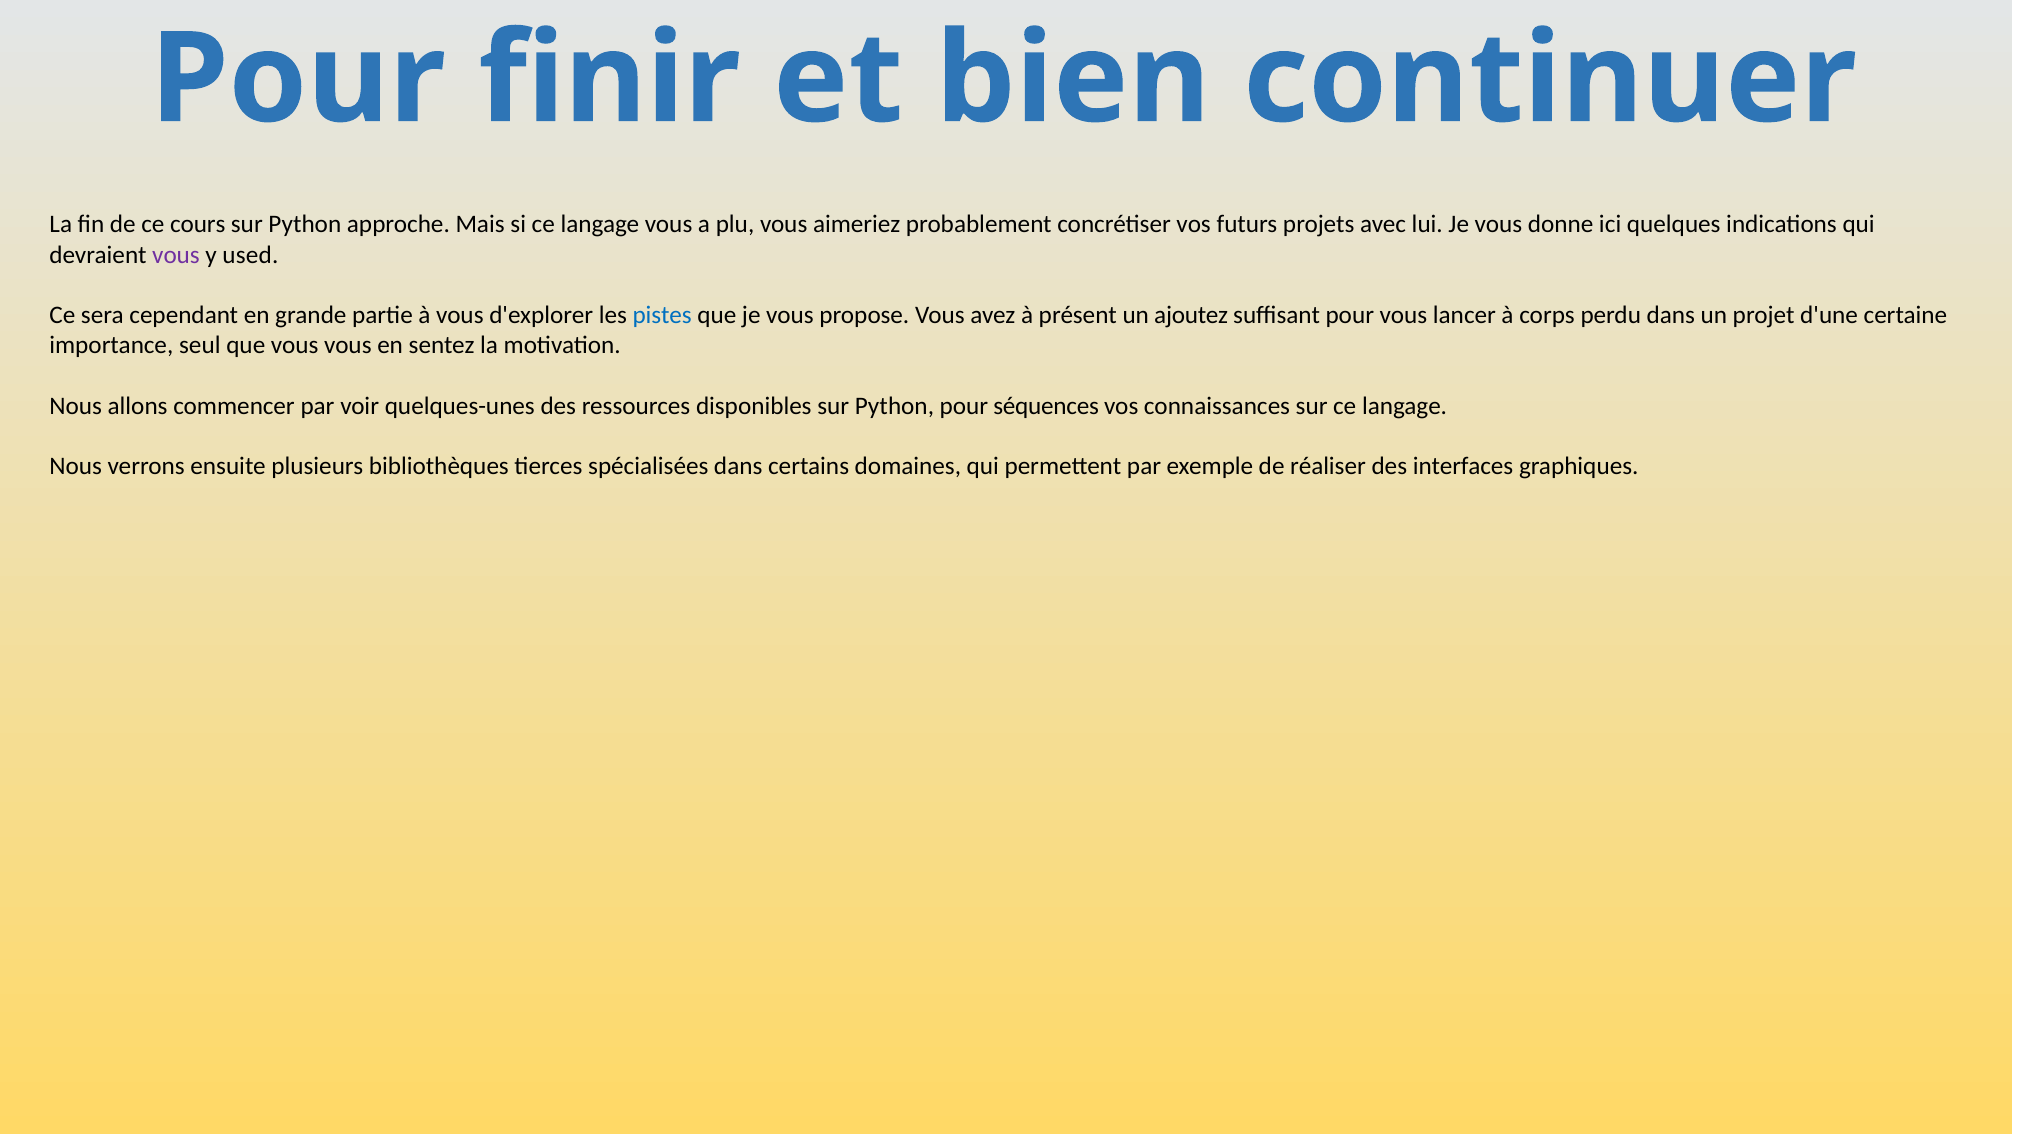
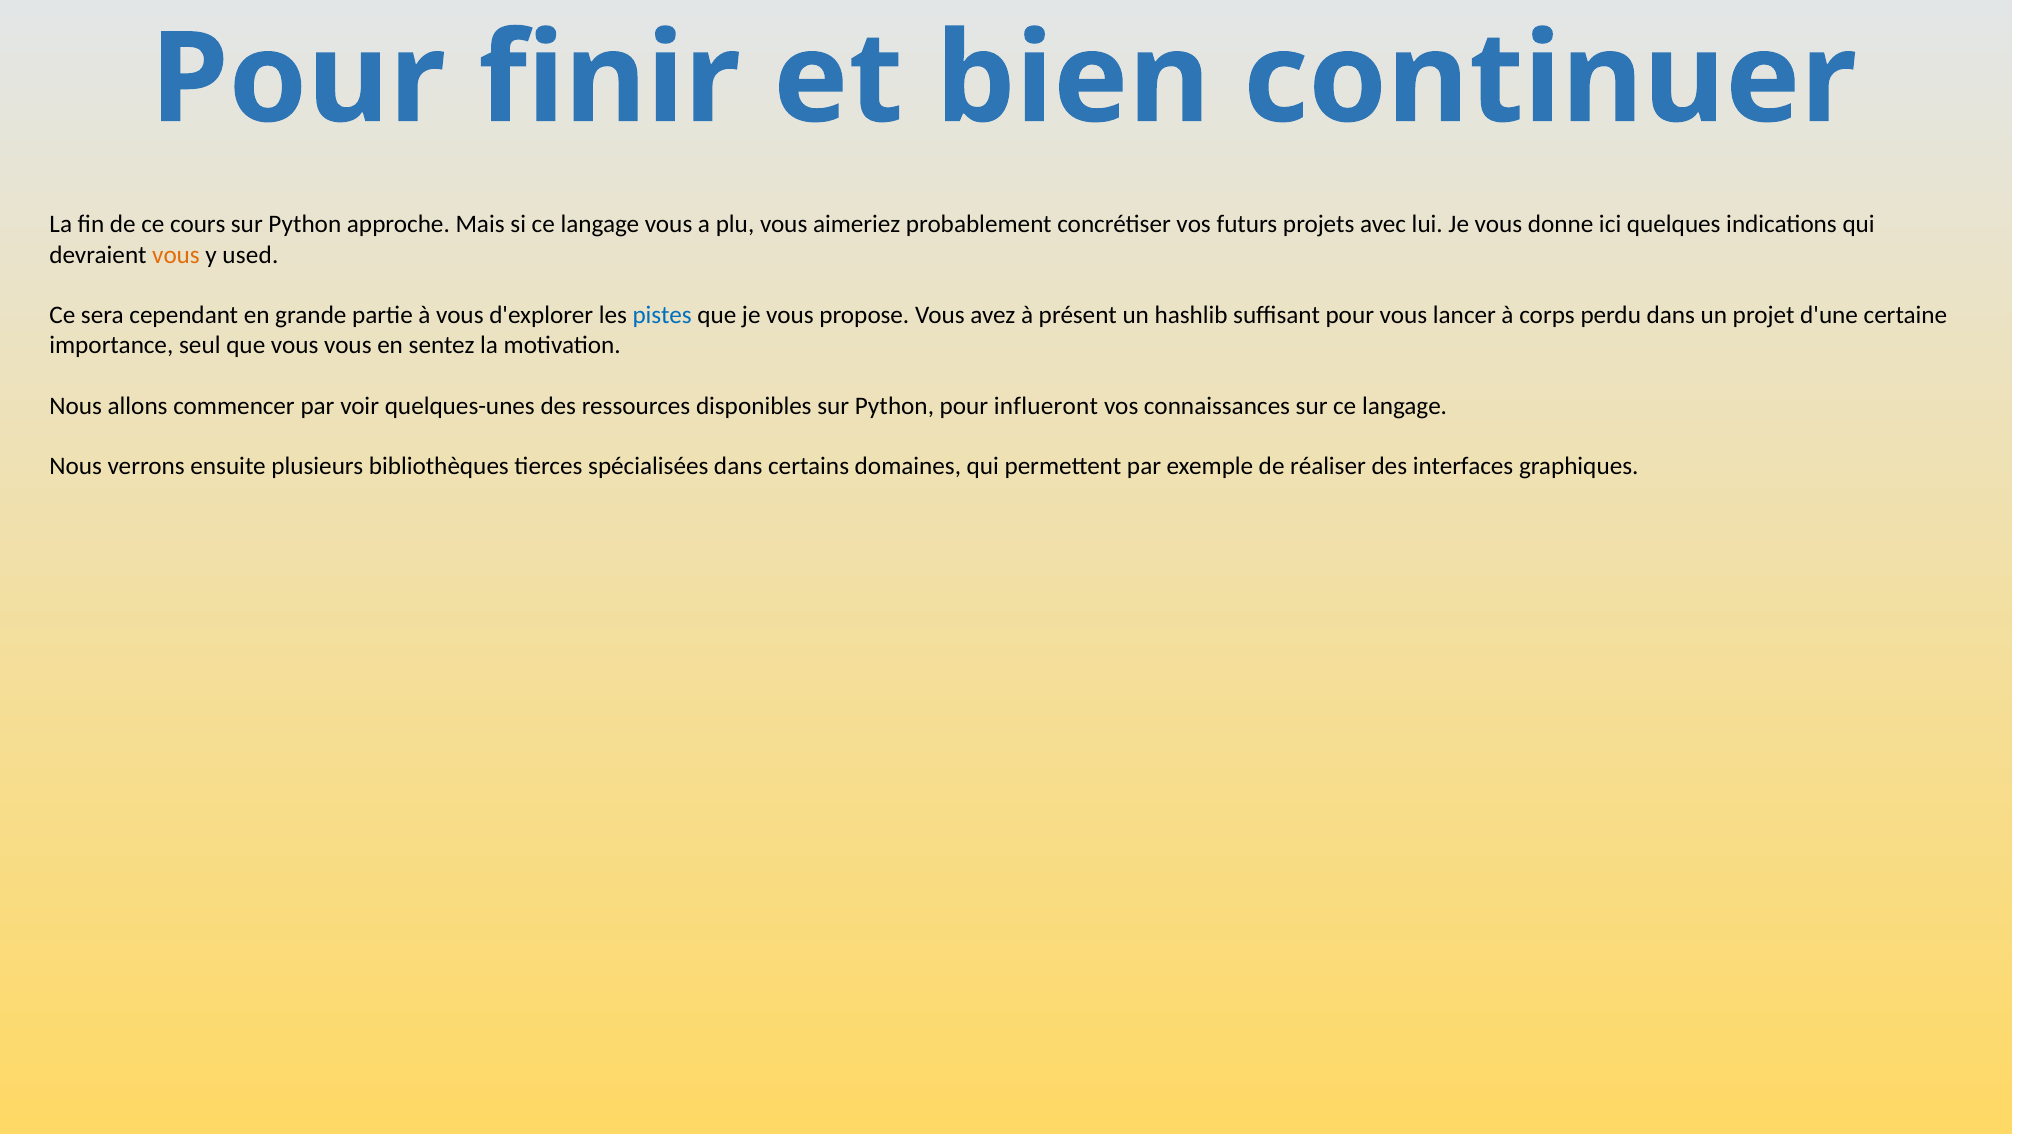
vous colour: purple -> orange (176, 255)
ajoutez: ajoutez -> hashlib (1191, 316)
séquences: séquences -> influeront (1046, 406)
